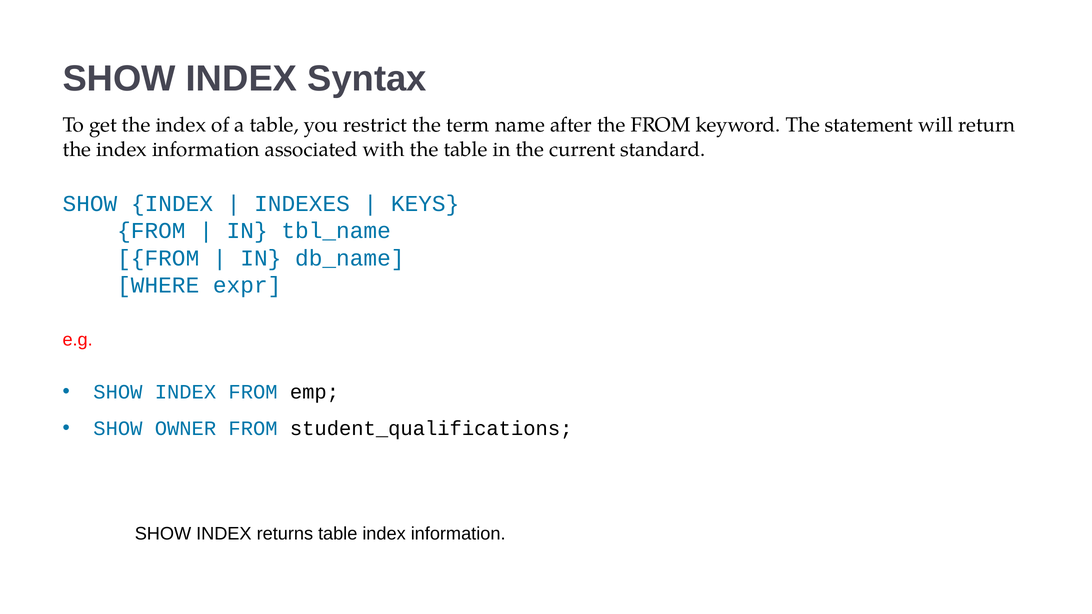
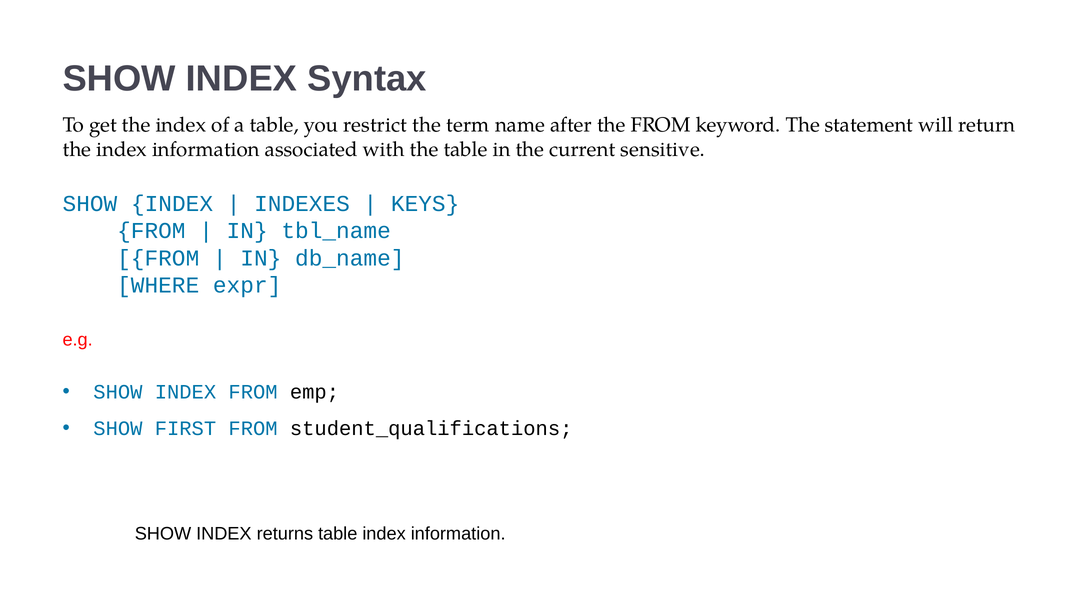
standard: standard -> sensitive (663, 150)
OWNER: OWNER -> FIRST (185, 429)
